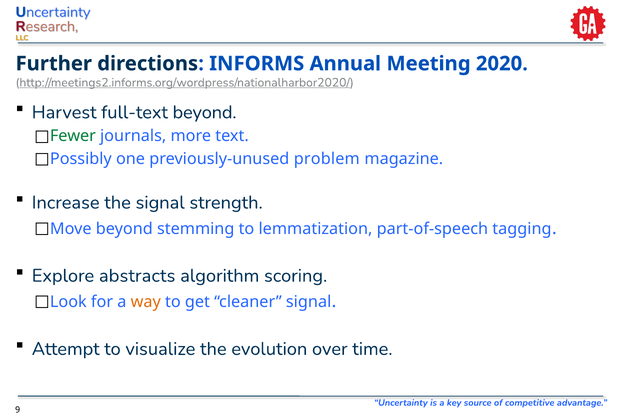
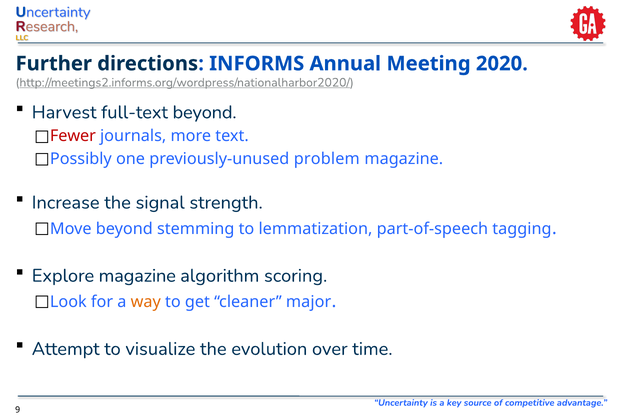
Fewer colour: green -> red (73, 136)
Explore abstracts: abstracts -> magazine (137, 276)
cleaner signal: signal -> major (309, 302)
